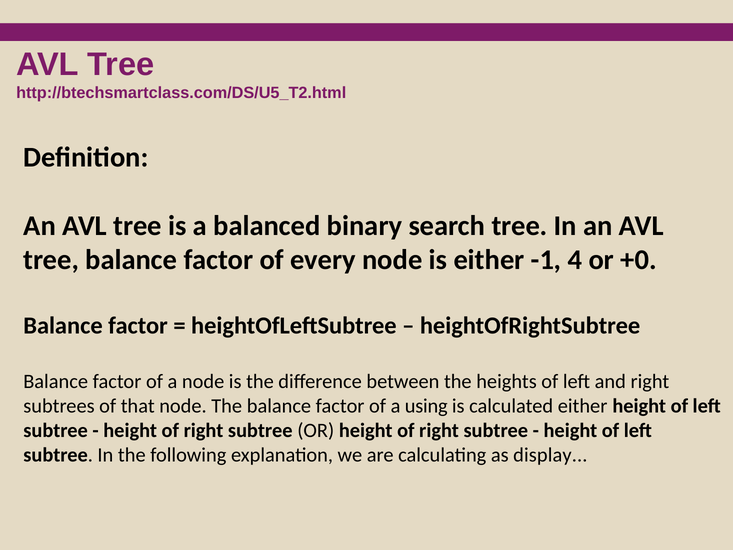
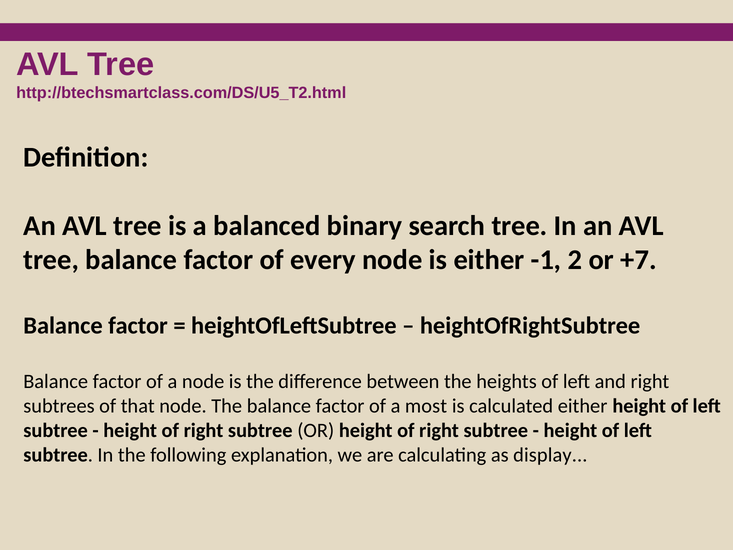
4: 4 -> 2 (575, 260)
+0: +0 -> +7 (639, 260)
using: using -> most (426, 406)
